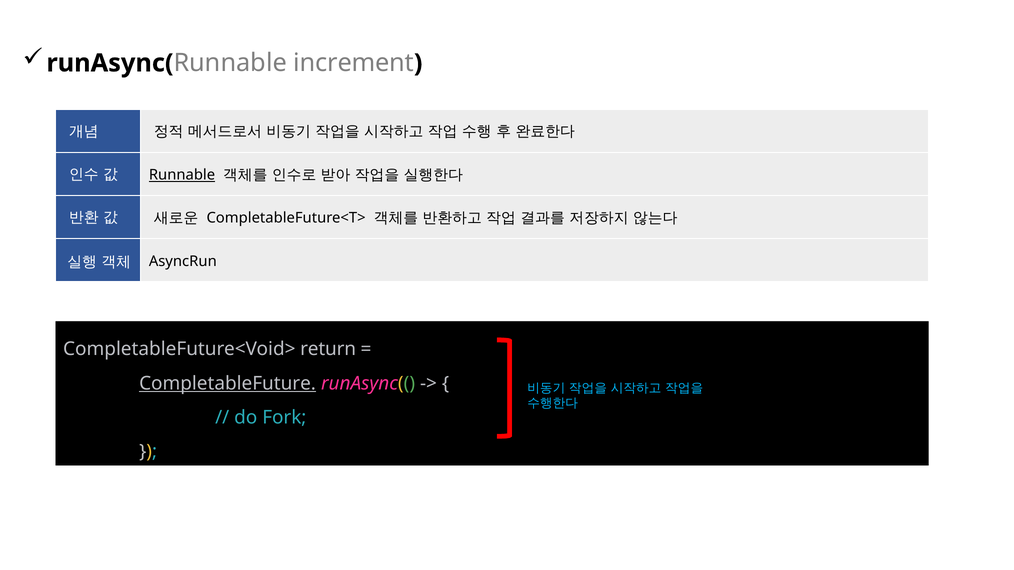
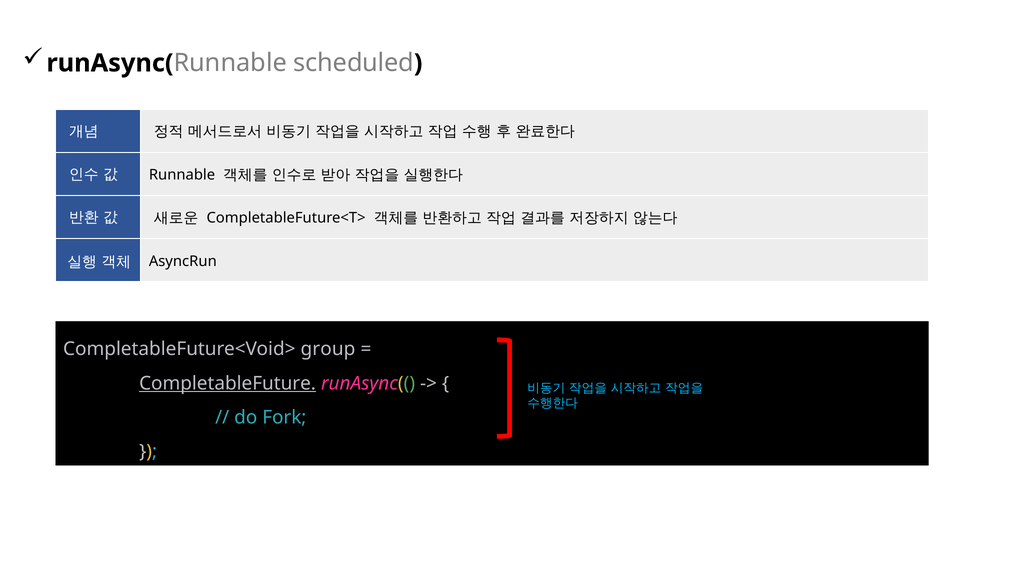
increment: increment -> scheduled (354, 63)
Runnable underline: present -> none (182, 175)
return: return -> group (328, 349)
